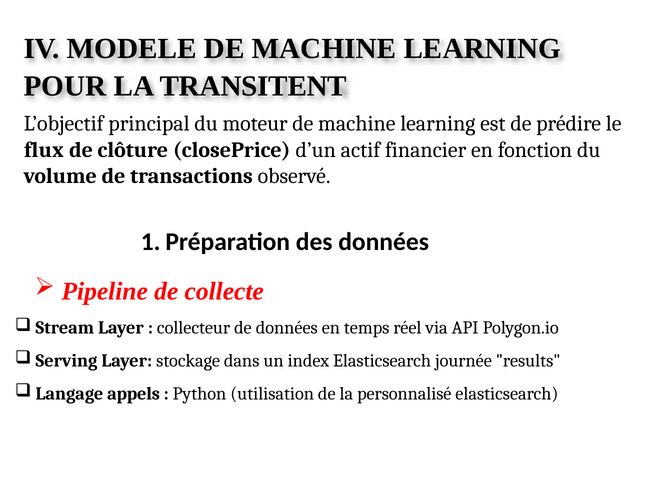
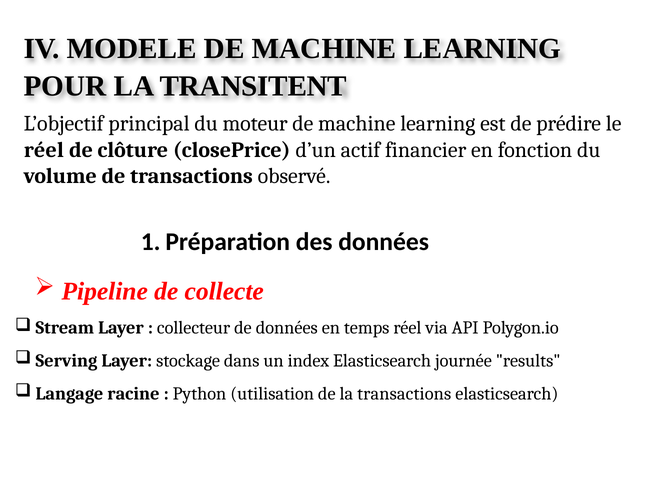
flux: flux -> réel (44, 150)
appels: appels -> racine (133, 394)
la personnalisé: personnalisé -> transactions (404, 394)
